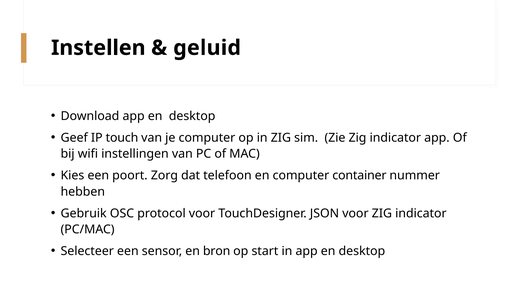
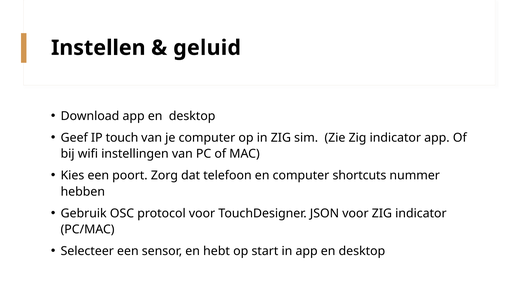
container: container -> shortcuts (359, 176)
bron: bron -> hebt (217, 252)
